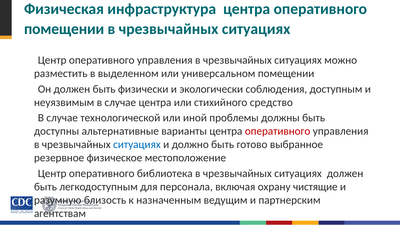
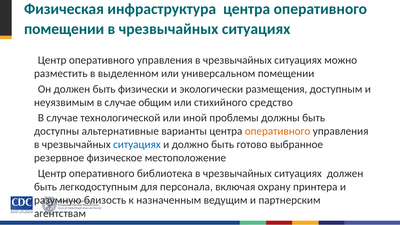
соблюдения: соблюдения -> размещения (276, 89)
случае центра: центра -> общим (155, 102)
оперативного colour: red -> orange (278, 131)
чистящие: чистящие -> принтера (315, 187)
